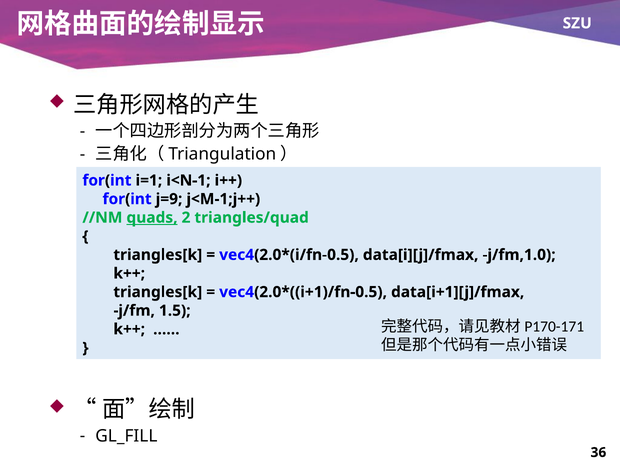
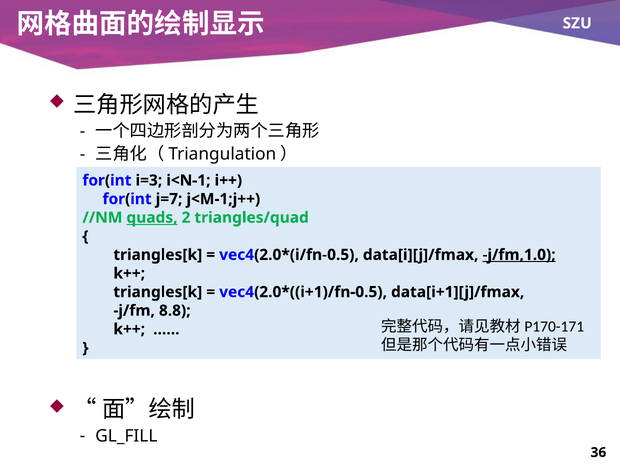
i=1: i=1 -> i=3 (149, 180)
j=9: j=9 -> j=7 (169, 199)
j/fm,1.0 underline: none -> present (519, 255)
1.5: 1.5 -> 8.8 (175, 311)
